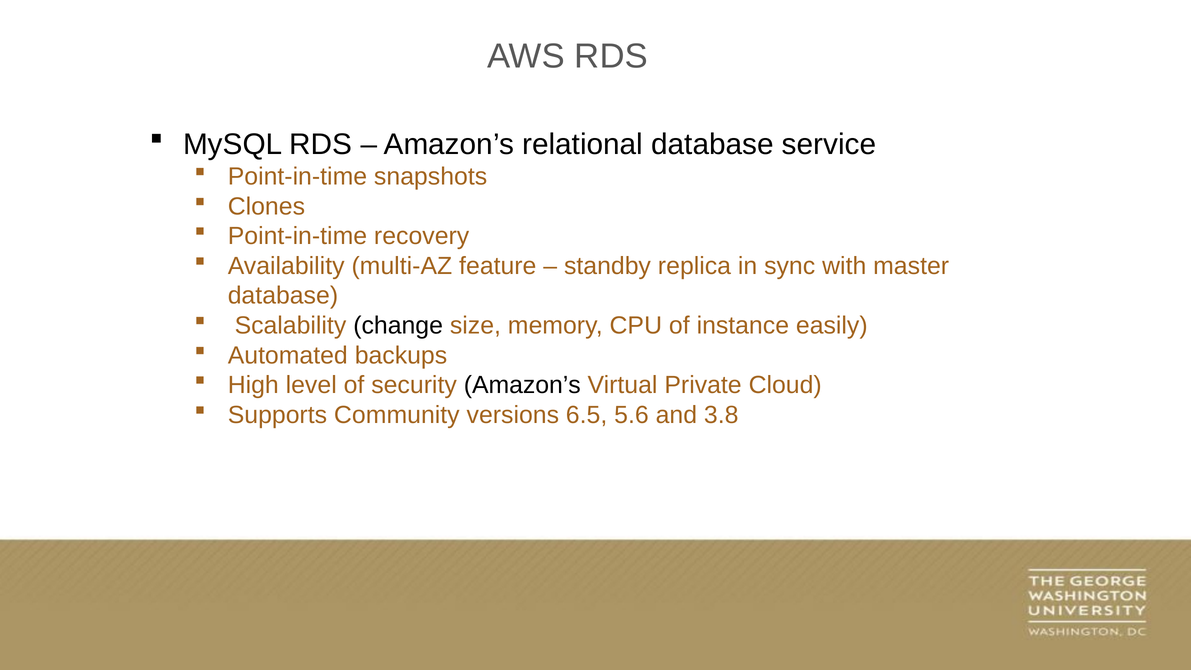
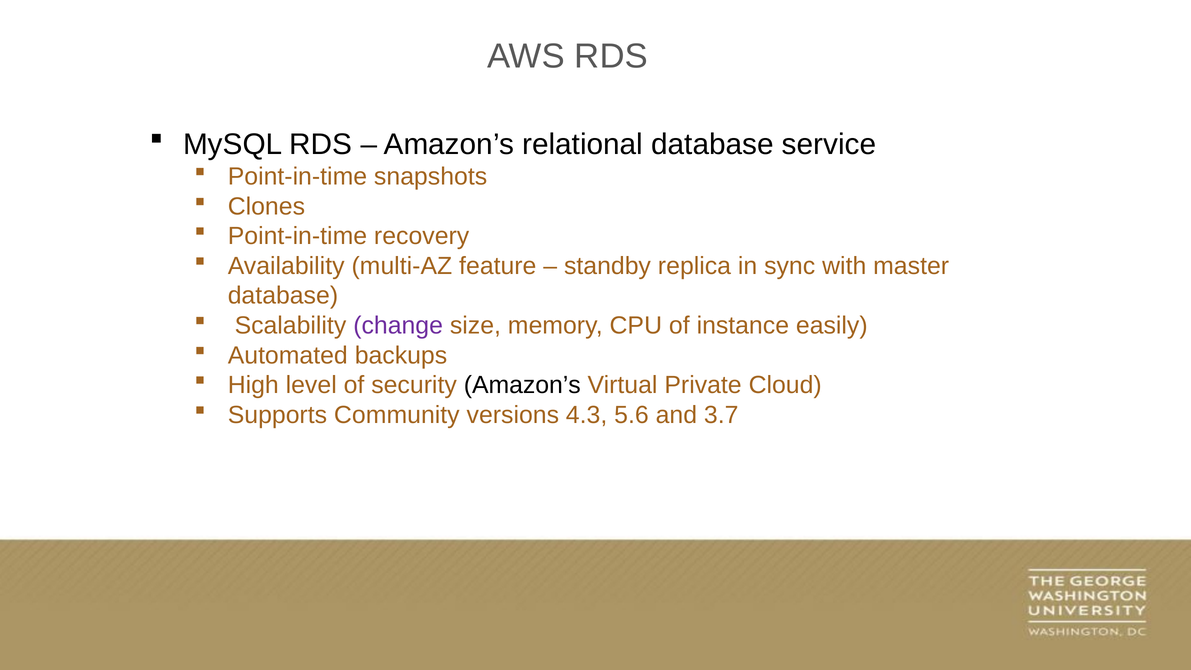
change colour: black -> purple (398, 326)
6.5: 6.5 -> 4.3 (587, 415)
3.8: 3.8 -> 3.7 (721, 415)
